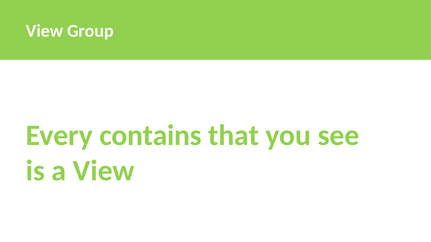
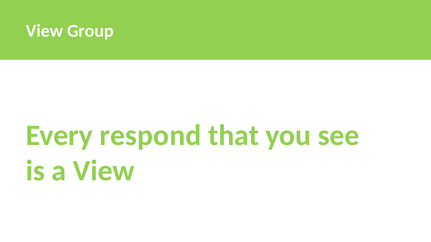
contains: contains -> respond (150, 136)
